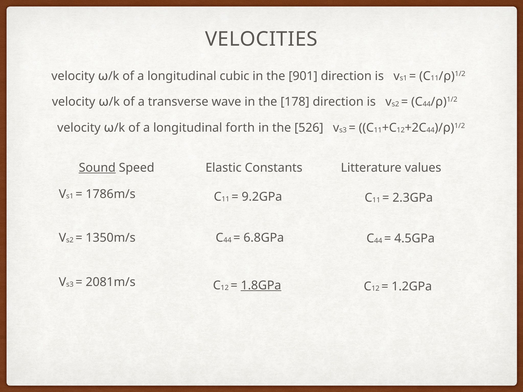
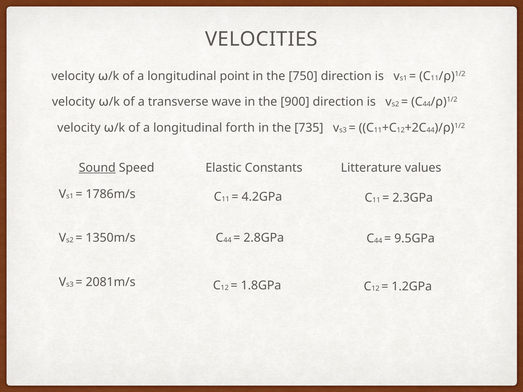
cubic: cubic -> point (235, 76)
901: 901 -> 750 (303, 76)
178: 178 -> 900 (295, 102)
526: 526 -> 735 (309, 128)
9.2GPa: 9.2GPa -> 4.2GPa (262, 197)
6.8GPa: 6.8GPa -> 2.8GPa (264, 238)
4.5GPa: 4.5GPa -> 9.5GPa (415, 239)
1.8GPa underline: present -> none (261, 286)
